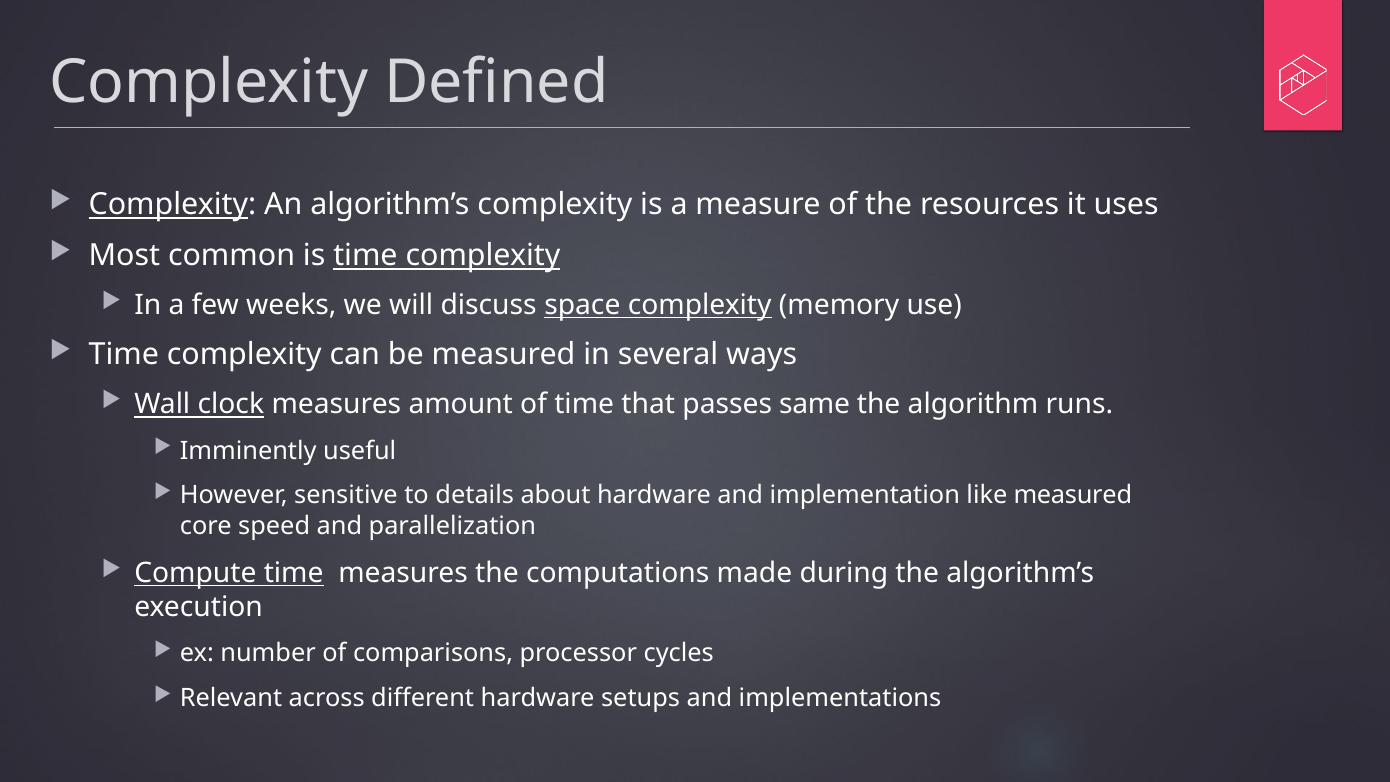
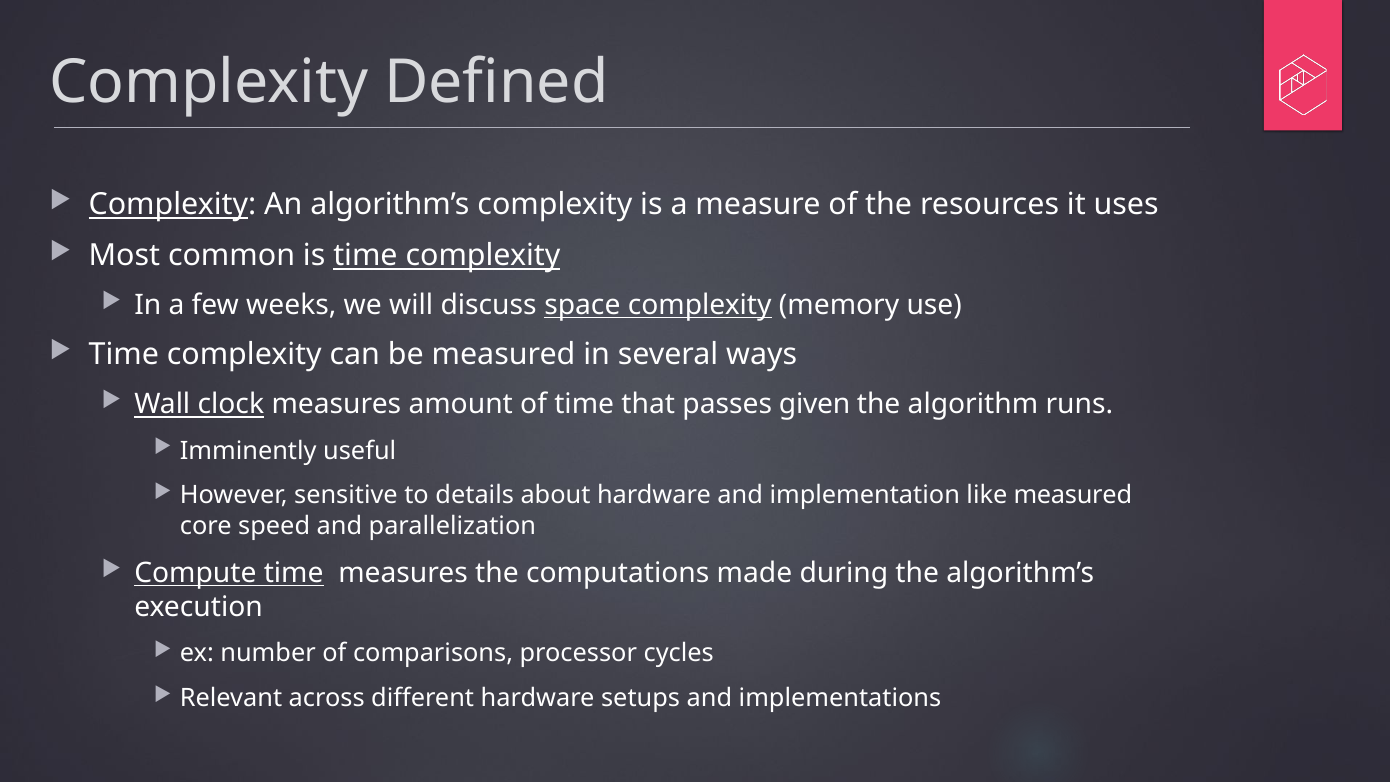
same: same -> given (815, 404)
